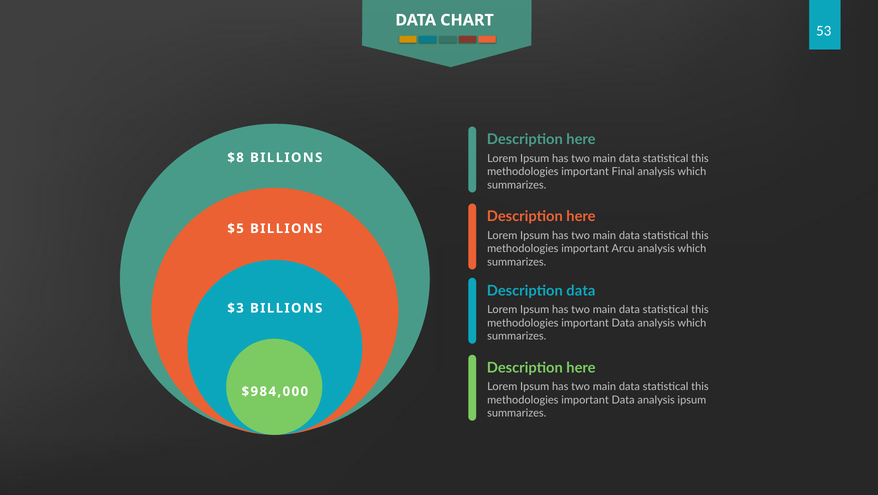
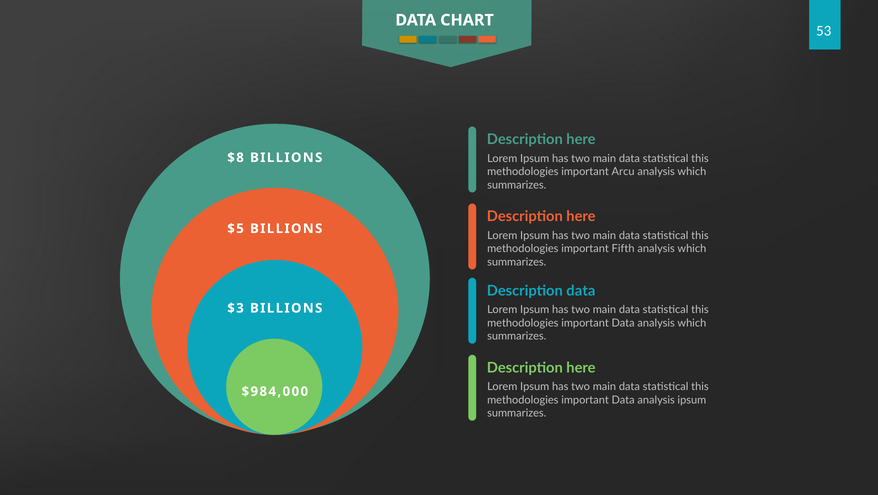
Final: Final -> Arcu (623, 172)
Arcu: Arcu -> Fifth (623, 249)
